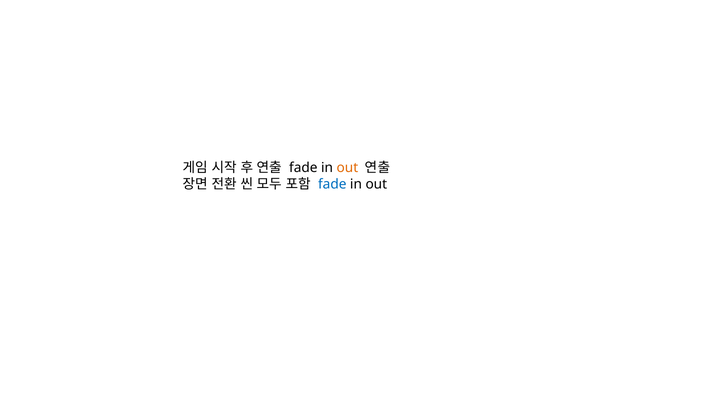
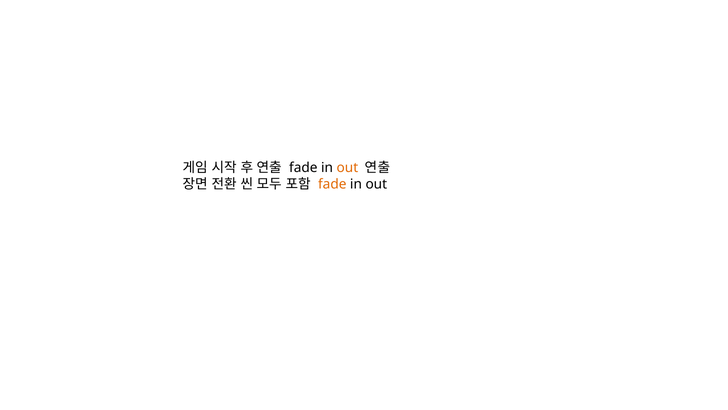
fade colour: blue -> orange (332, 184)
